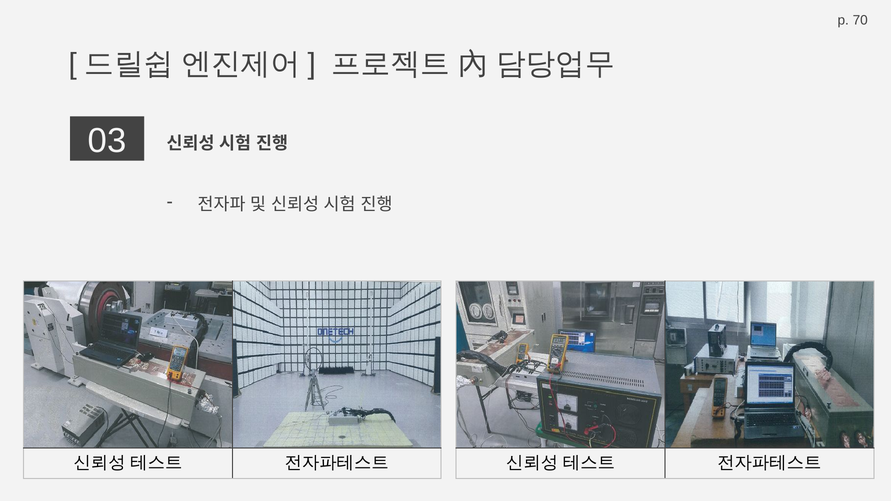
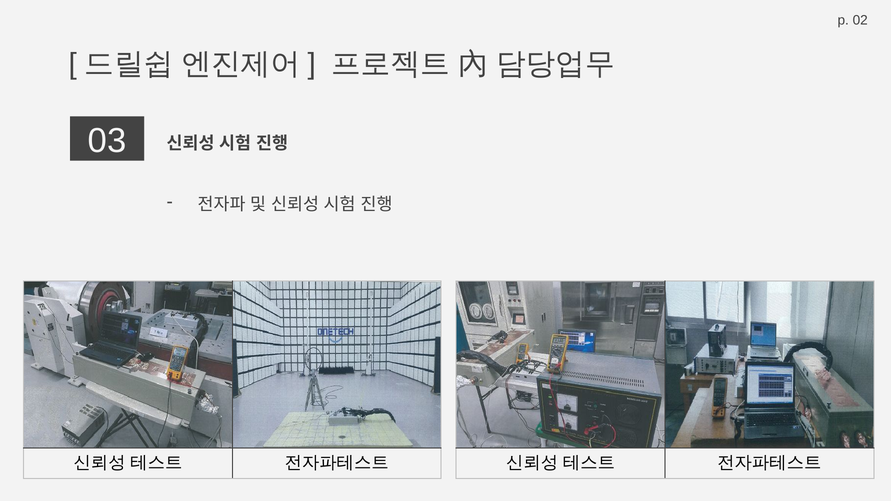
70: 70 -> 02 (860, 20)
